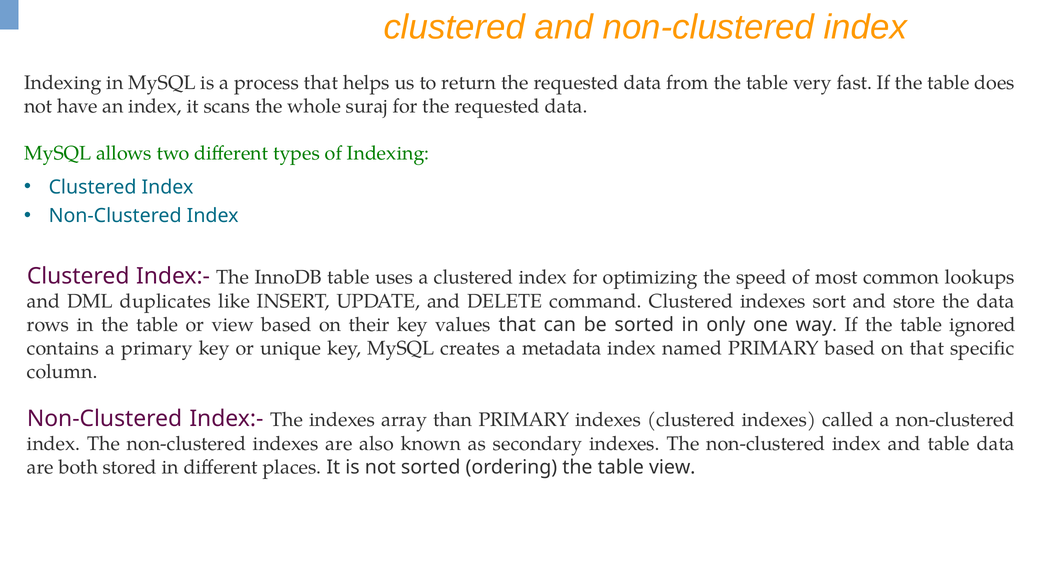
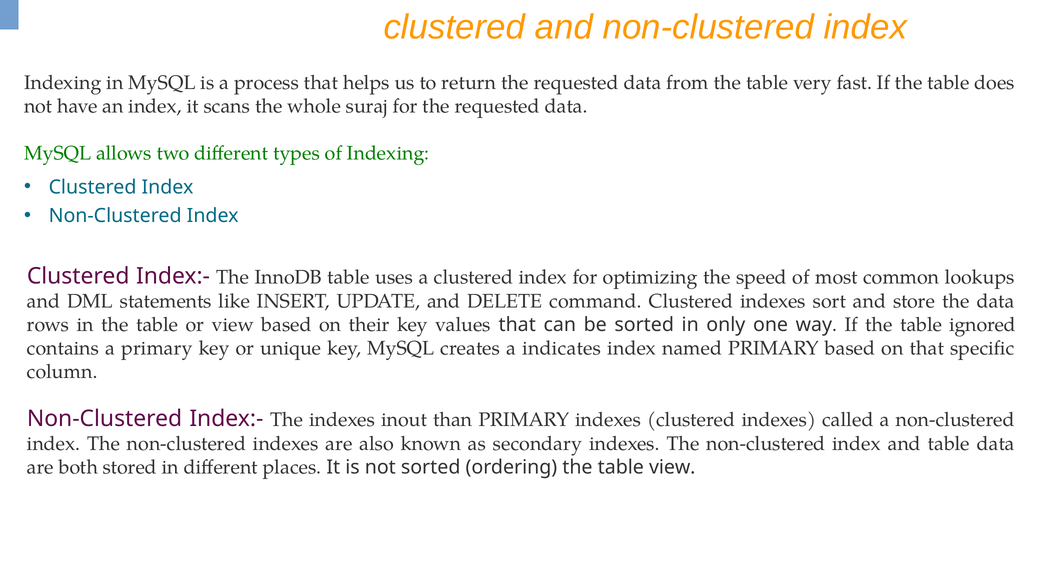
duplicates: duplicates -> statements (166, 302)
metadata: metadata -> indicates (562, 349)
array: array -> inout (404, 420)
